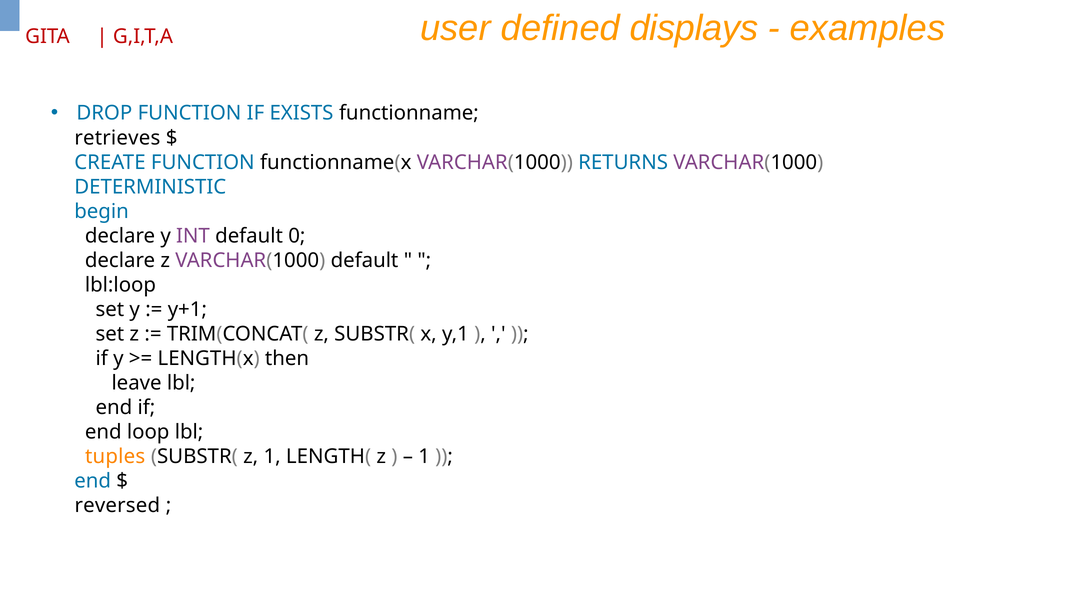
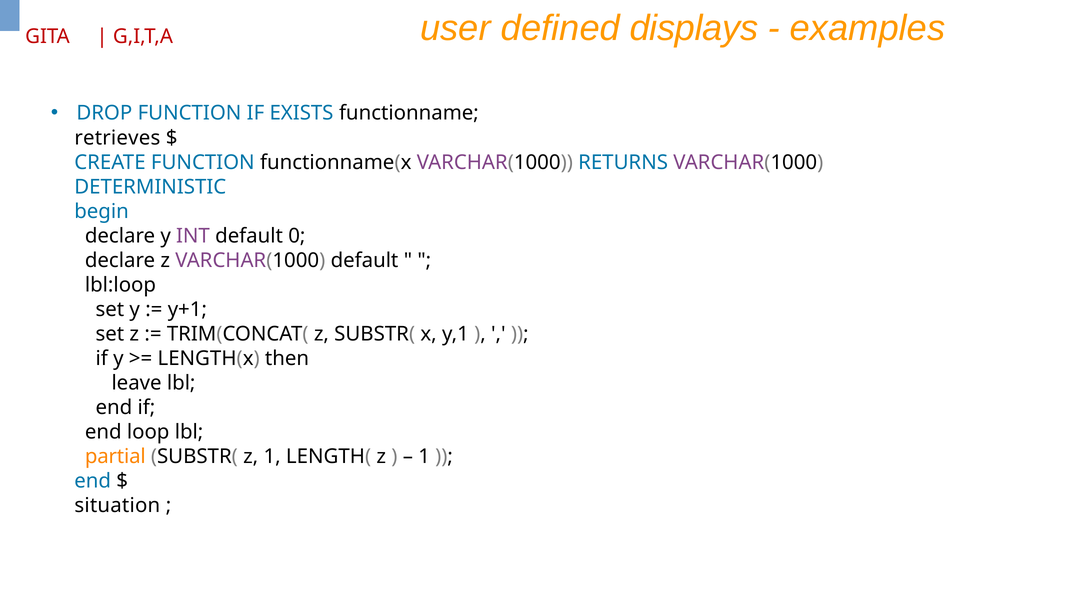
tuples: tuples -> partial (115, 457)
reversed: reversed -> situation (117, 506)
